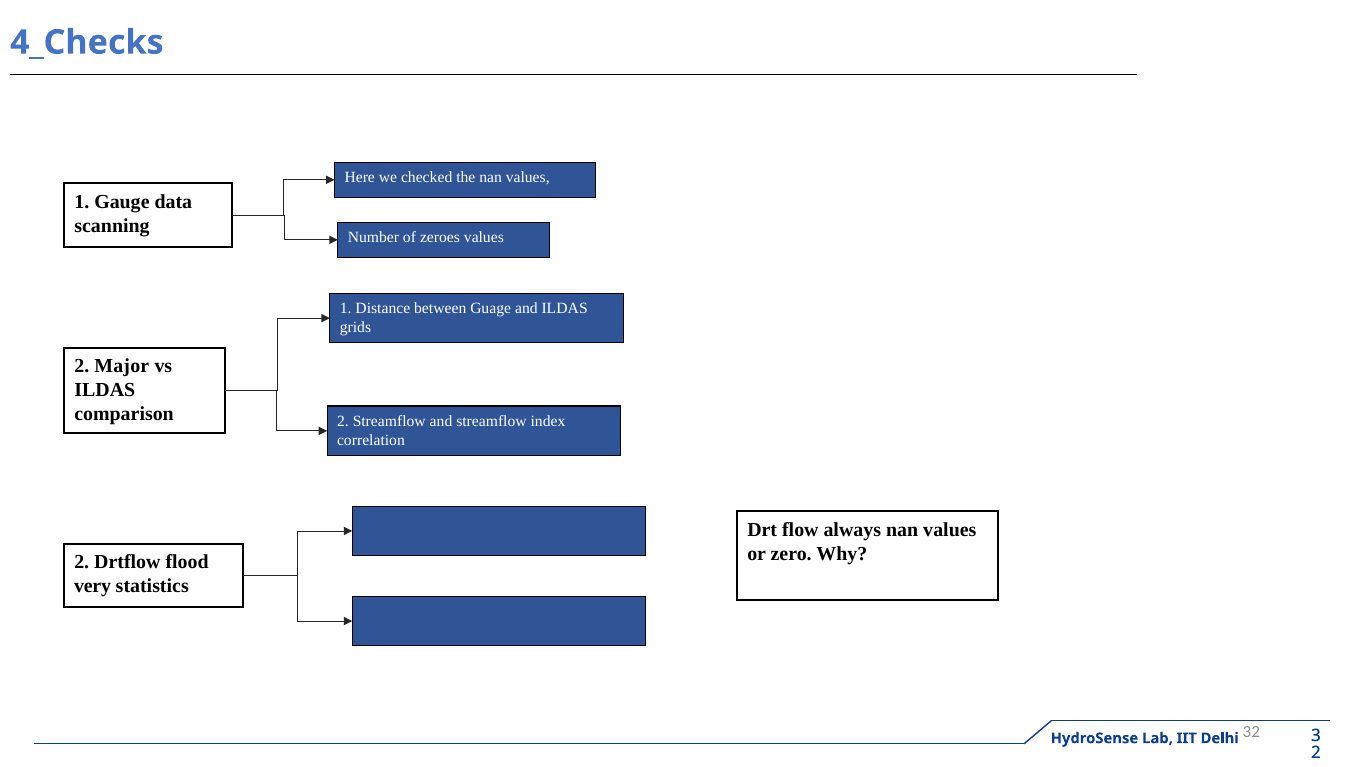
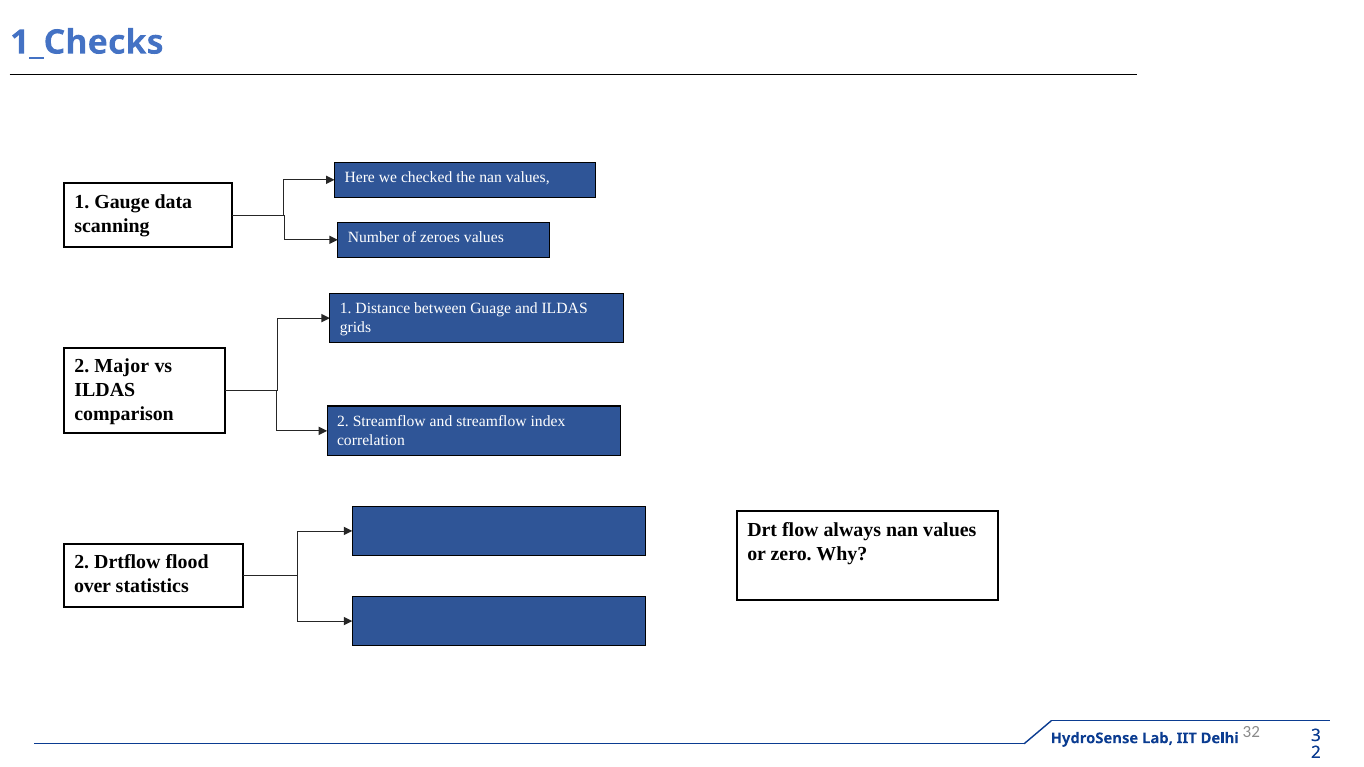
4_Checks: 4_Checks -> 1_Checks (87, 42)
very: very -> over (93, 586)
